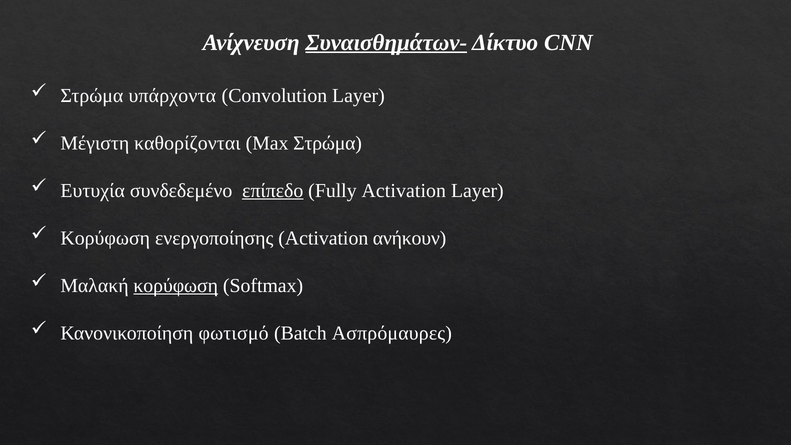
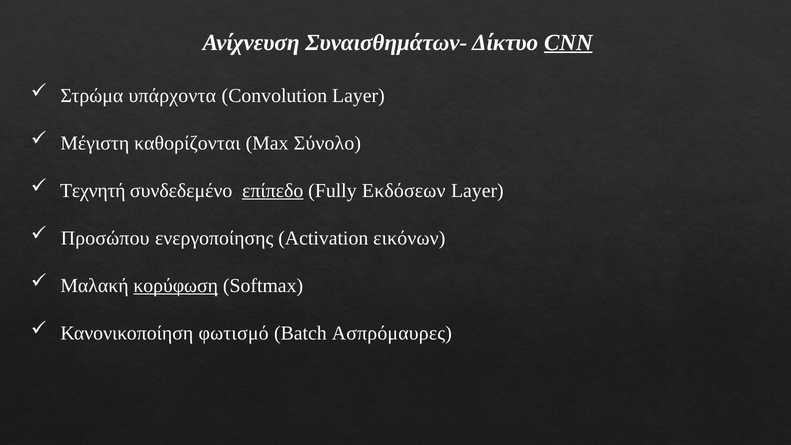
Συναισθημάτων- underline: present -> none (386, 42)
CNN underline: none -> present (568, 42)
Max Στρώμα: Στρώμα -> Σύνολο (327, 143)
Ευτυχία: Ευτυχία -> Τεχνητή (93, 191)
Fully Activation: Activation -> Εκδόσεων (404, 191)
Κορύφωση: Κορύφωση -> Προσώπου (105, 238)
ανήκουν: ανήκουν -> εικόνων (409, 238)
